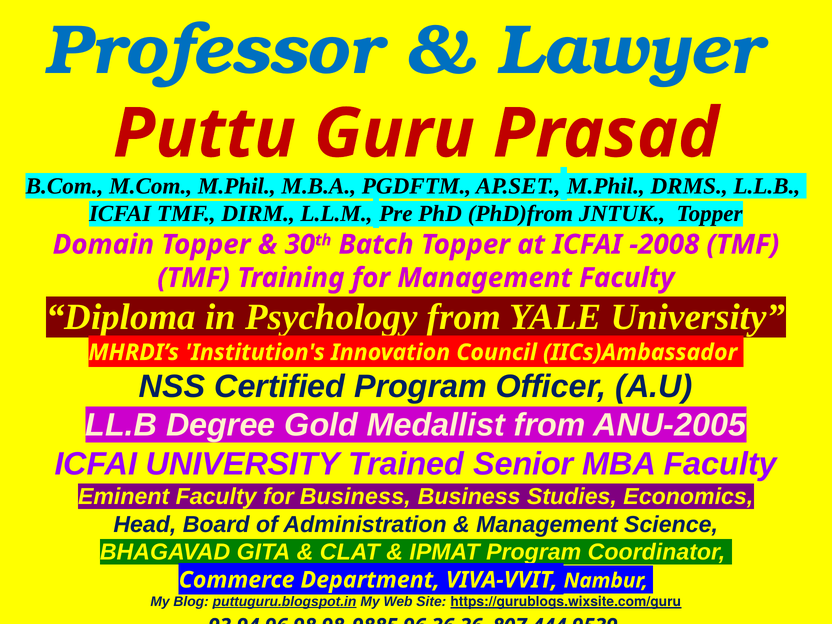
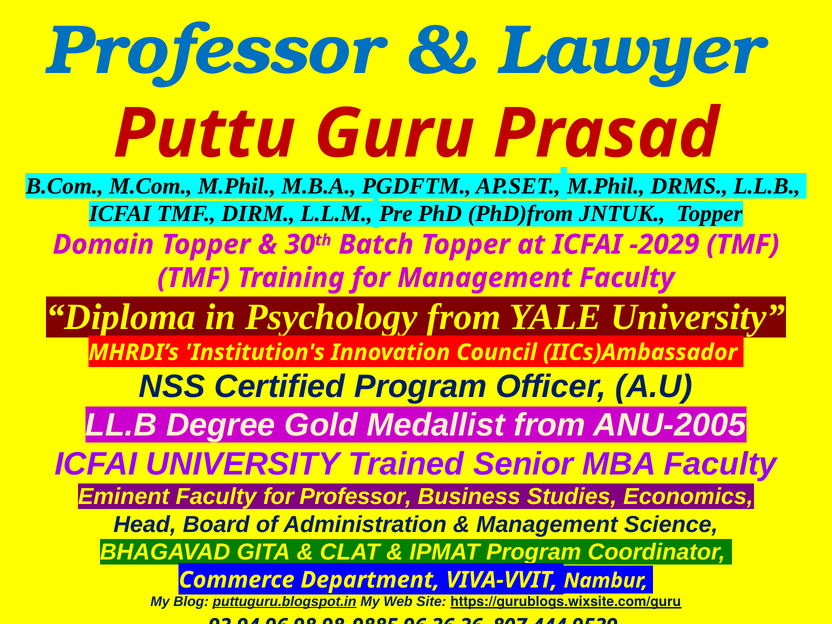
-2008: -2008 -> -2029 (664, 245)
for Business: Business -> Professor (355, 497)
